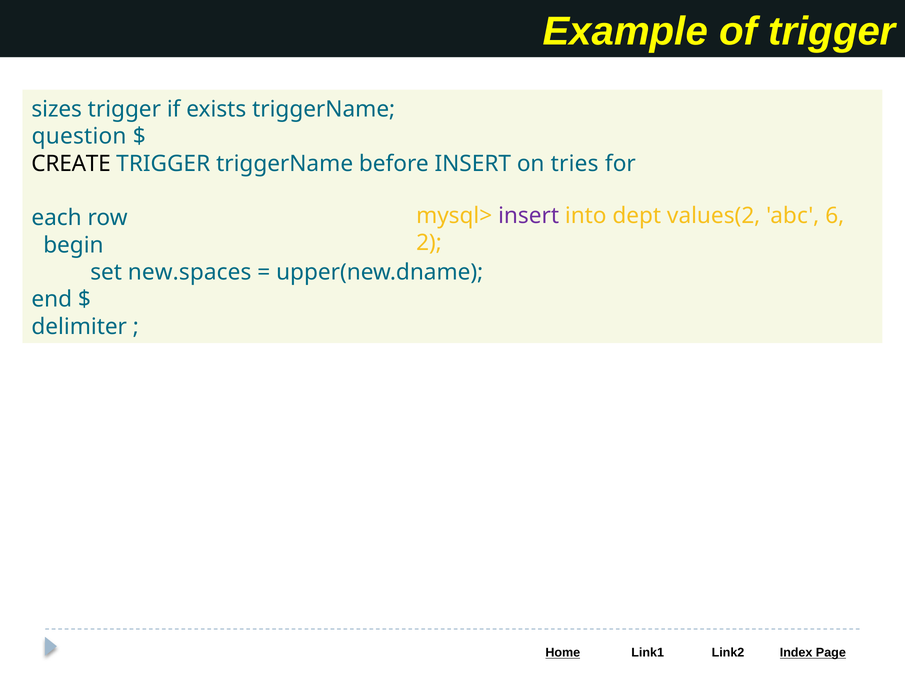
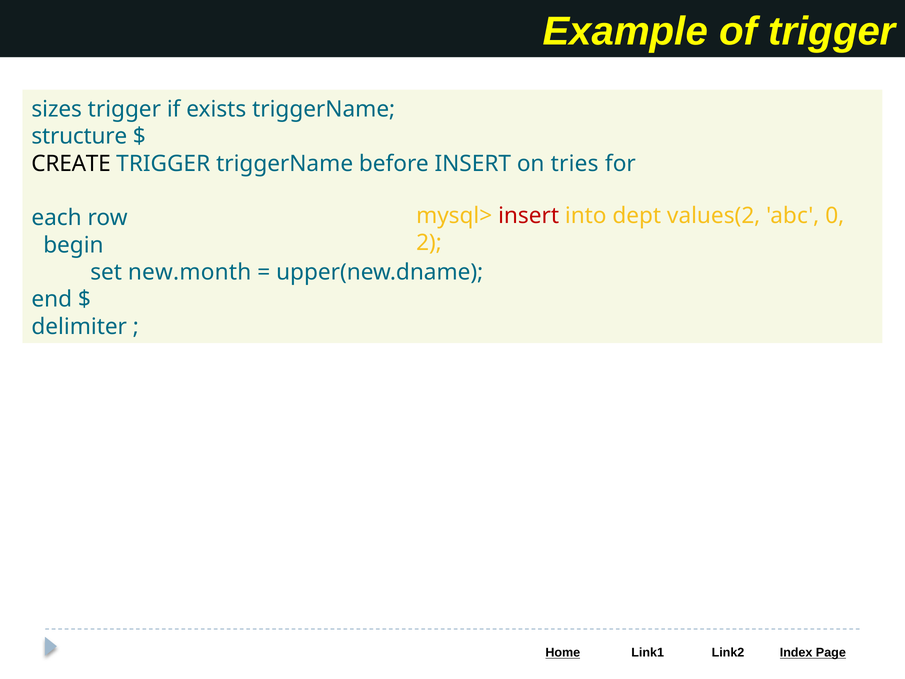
question: question -> structure (79, 136)
insert colour: purple -> red (529, 216)
6: 6 -> 0 (835, 216)
new.spaces: new.spaces -> new.month (190, 272)
